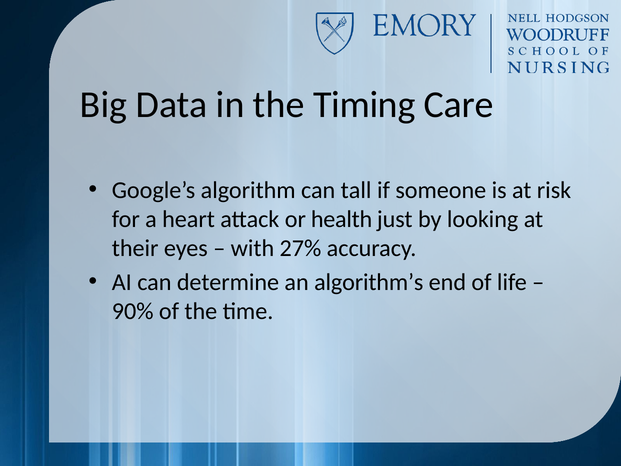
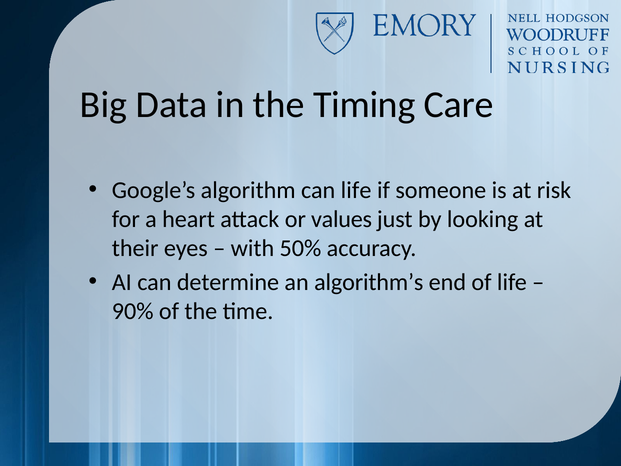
can tall: tall -> life (356, 190)
health: health -> values (342, 219)
27%: 27% -> 50% (300, 248)
